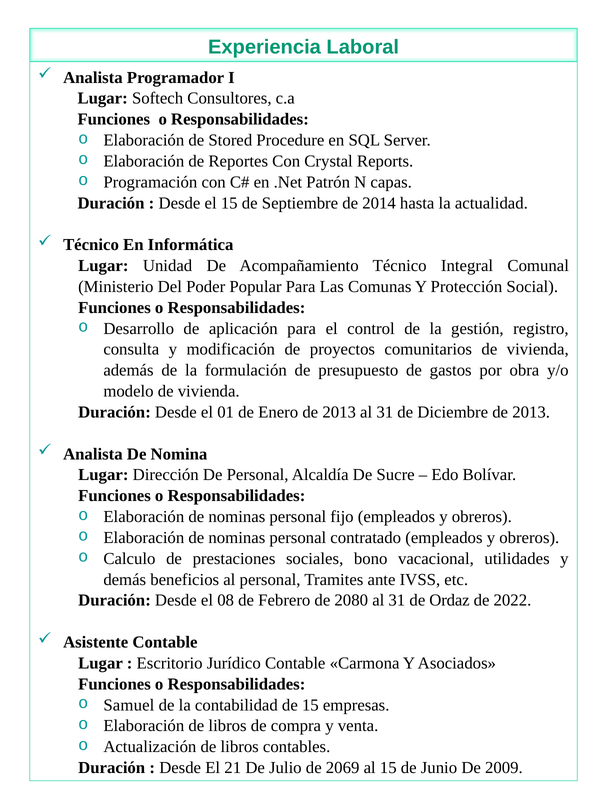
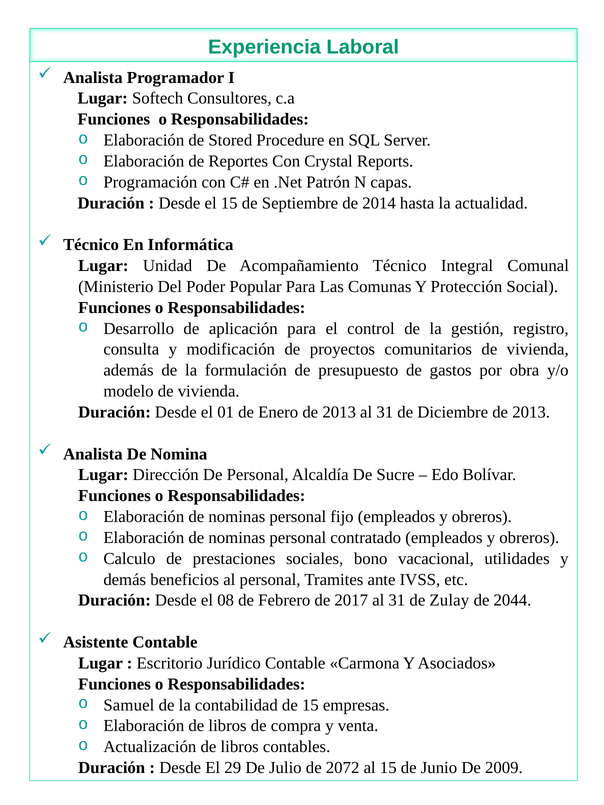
2080: 2080 -> 2017 (351, 601)
Ordaz: Ordaz -> Zulay (449, 601)
2022: 2022 -> 2044 (512, 601)
21: 21 -> 29 (233, 768)
2069: 2069 -> 2072 (343, 768)
